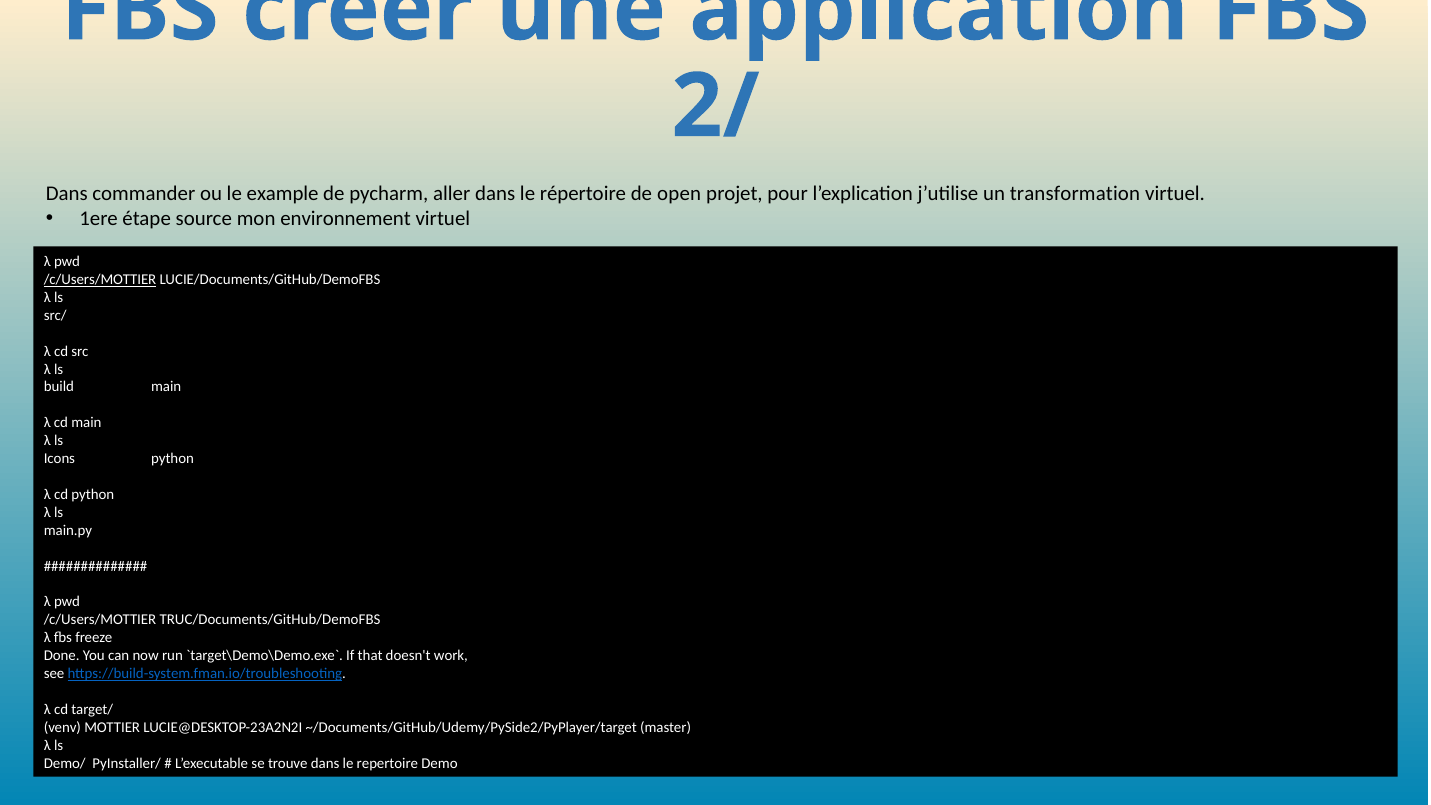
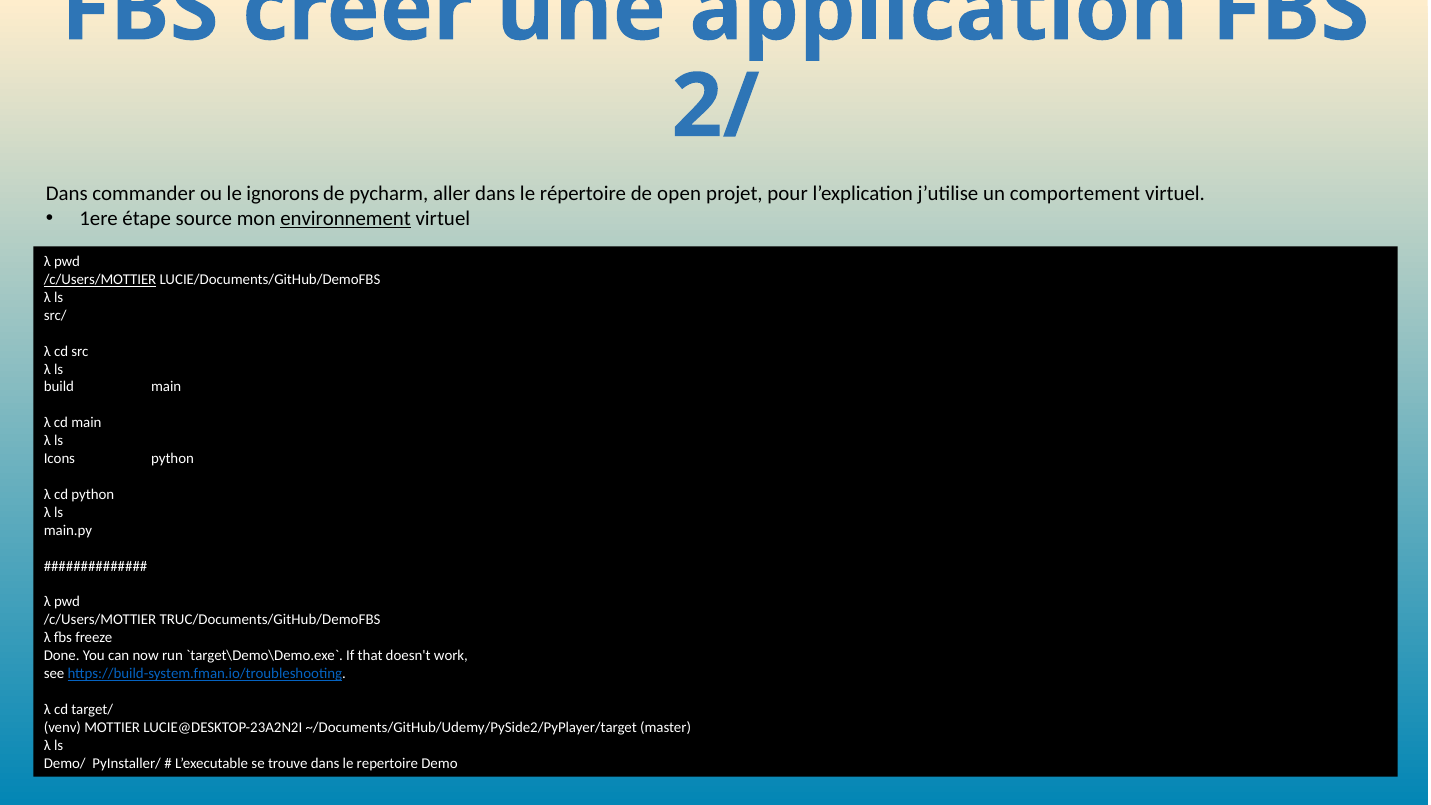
example: example -> ignorons (283, 194)
transformation: transformation -> comportement (1075, 194)
environnement underline: none -> present (346, 219)
